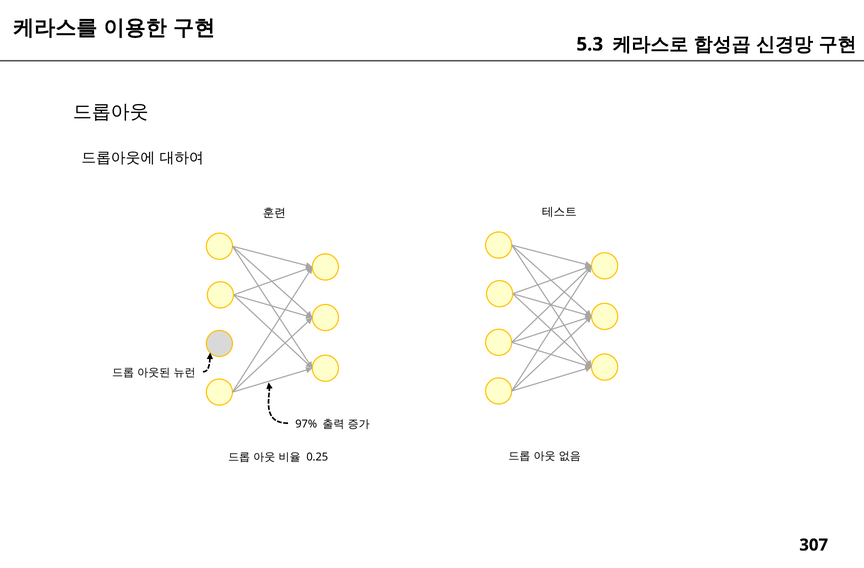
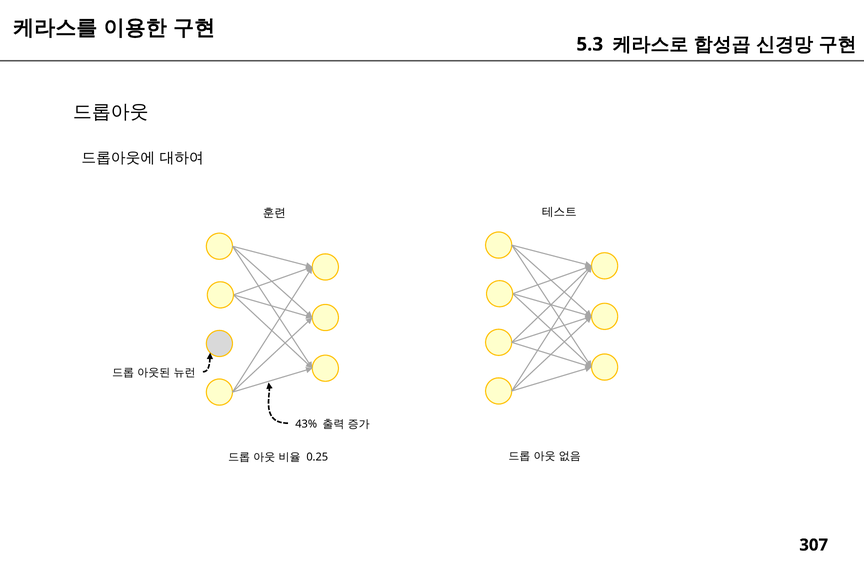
97%: 97% -> 43% (306, 424)
